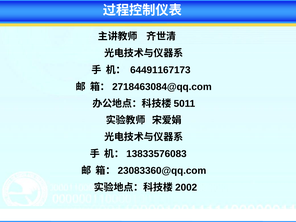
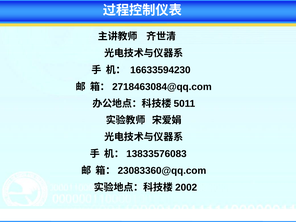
64491167173: 64491167173 -> 16633594230 (160, 70)
